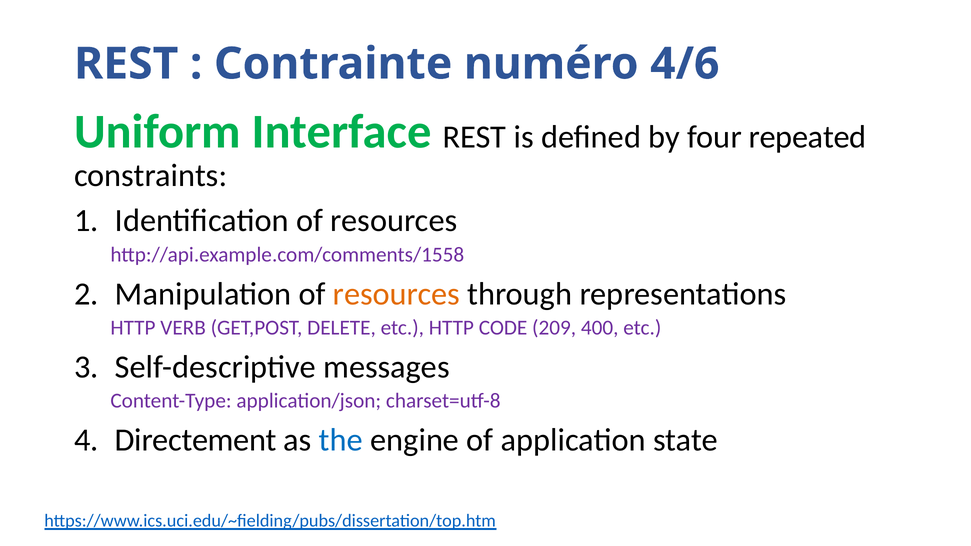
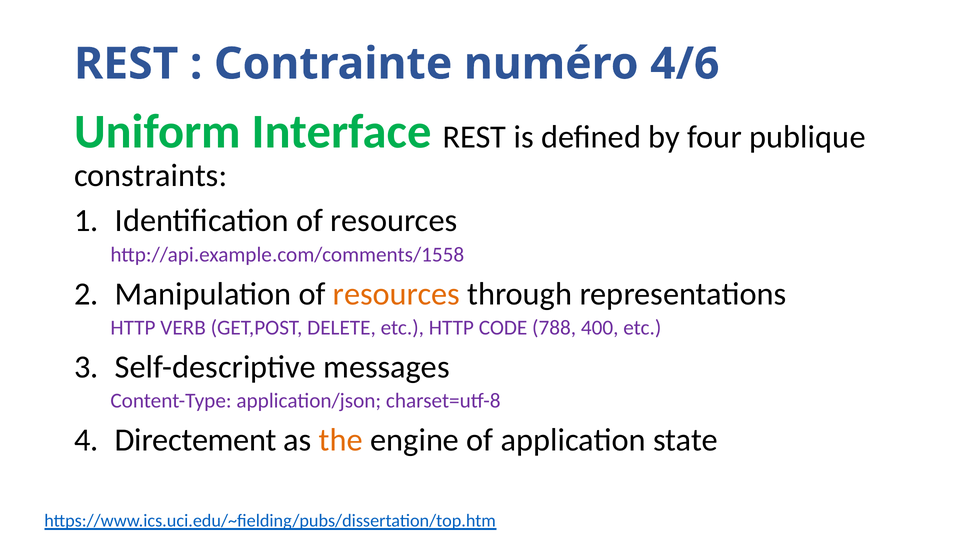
repeated: repeated -> publique (807, 137)
209: 209 -> 788 (554, 328)
the colour: blue -> orange (341, 440)
